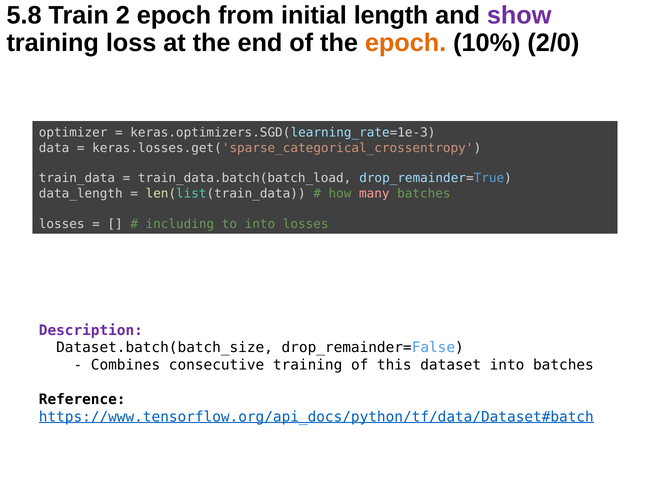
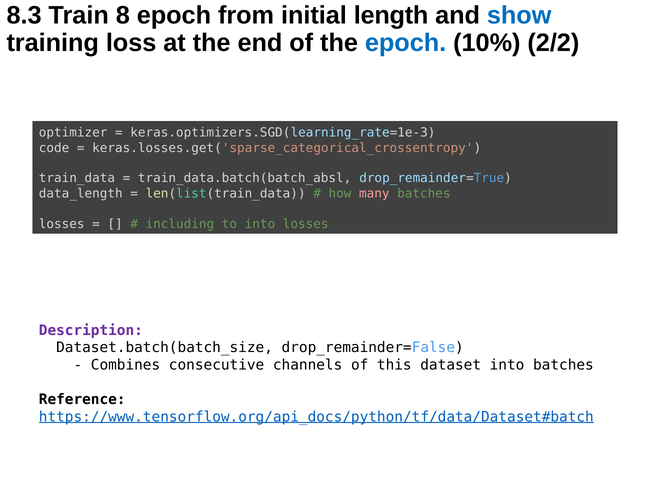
5.8: 5.8 -> 8.3 (24, 15)
2: 2 -> 8 (123, 15)
show colour: purple -> blue (519, 15)
epoch colour: orange -> blue (406, 43)
2/0: 2/0 -> 2/2 (553, 43)
data: data -> code (54, 148)
train_data.batch(batch_load: train_data.batch(batch_load -> train_data.batch(batch_absl (245, 178)
consecutive training: training -> channels (308, 365)
